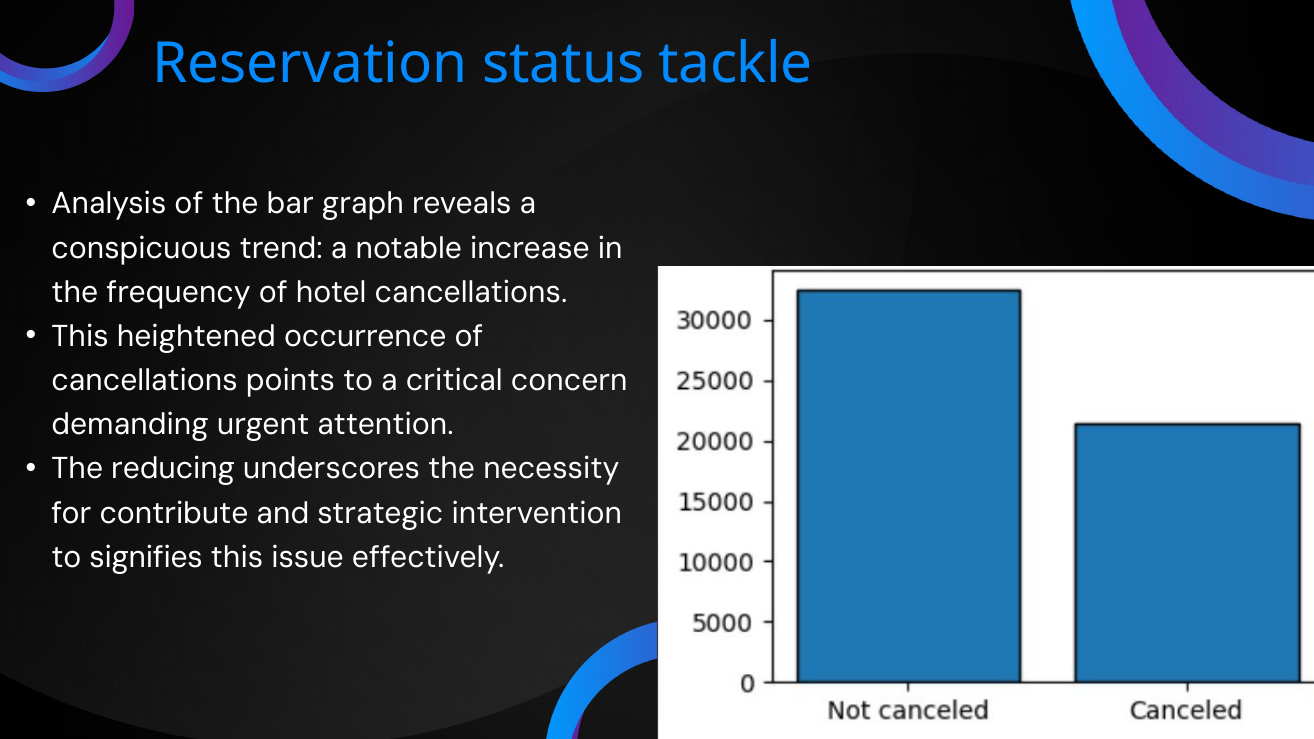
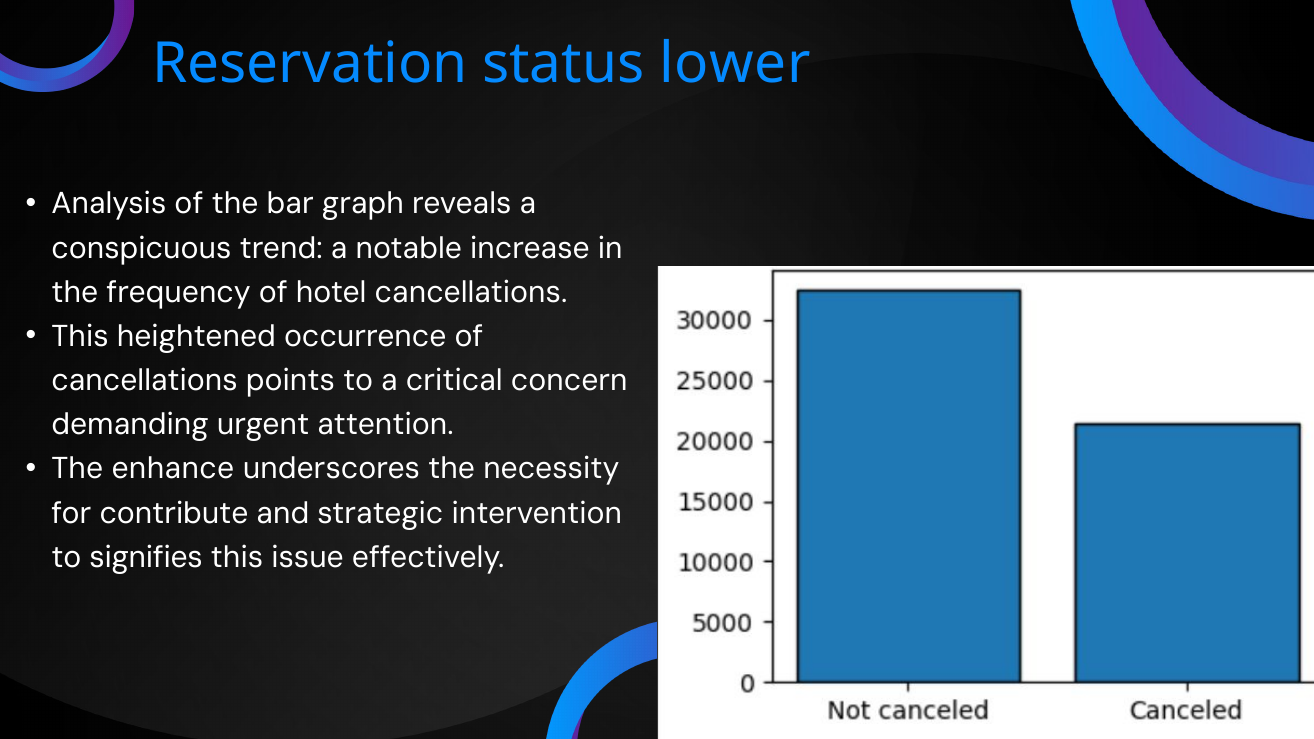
tackle: tackle -> lower (735, 64)
reducing: reducing -> enhance (173, 469)
